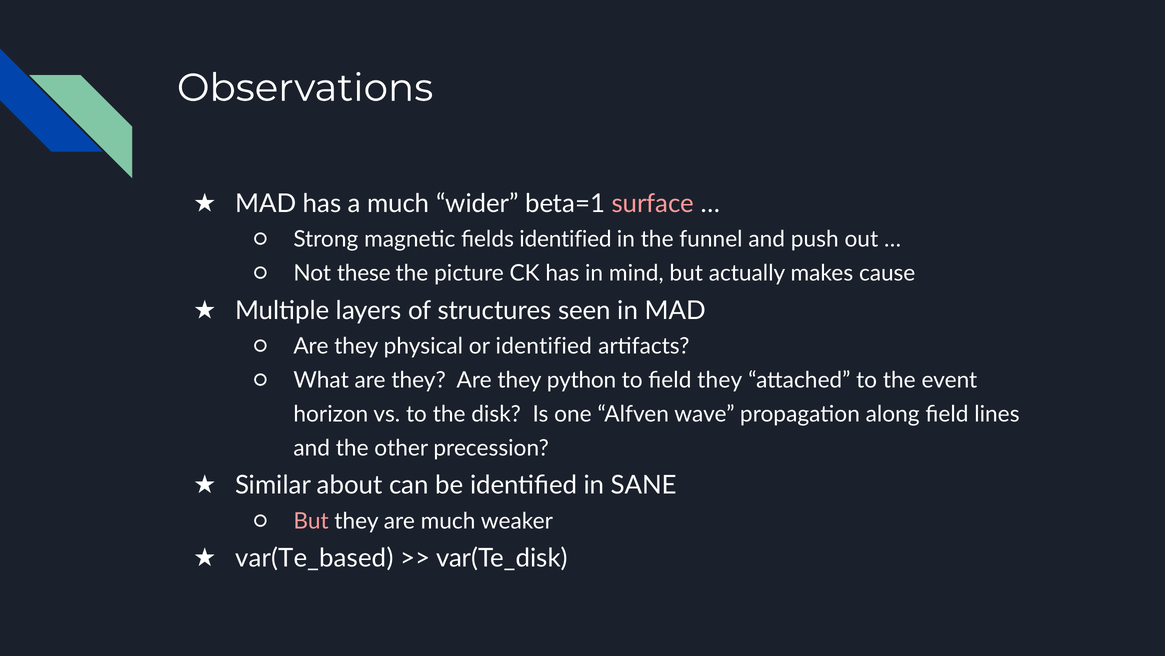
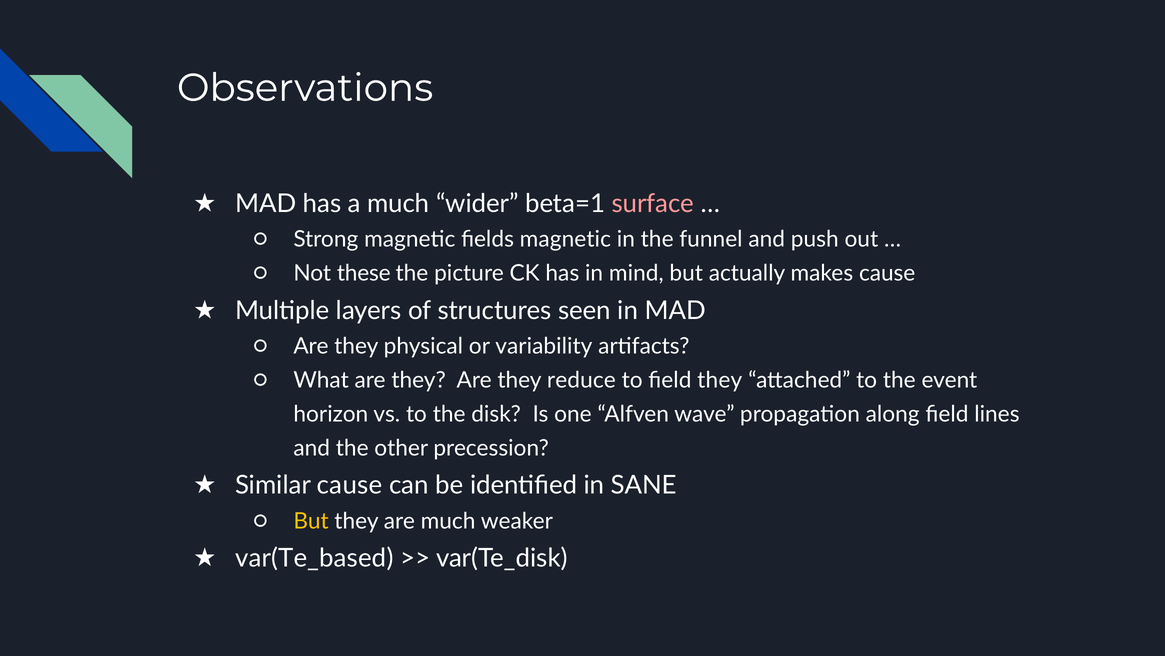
fields identified: identified -> magnetic (565, 239)
or identified: identified -> variability (544, 346)
python: python -> reduce (581, 380)
Similar about: about -> cause (350, 485)
But colour: pink -> yellow (311, 521)
